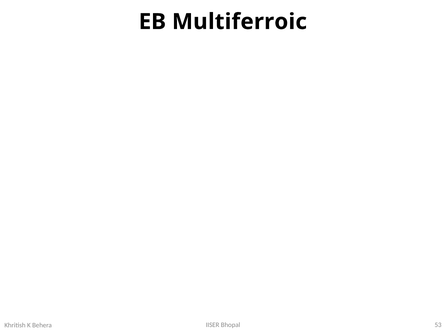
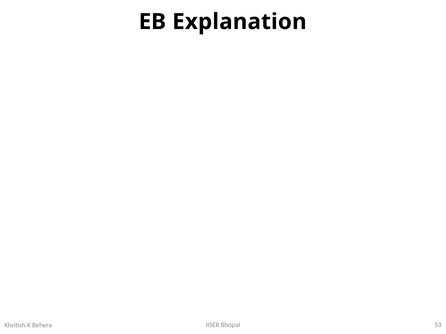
Multiferroic: Multiferroic -> Explanation (239, 22)
